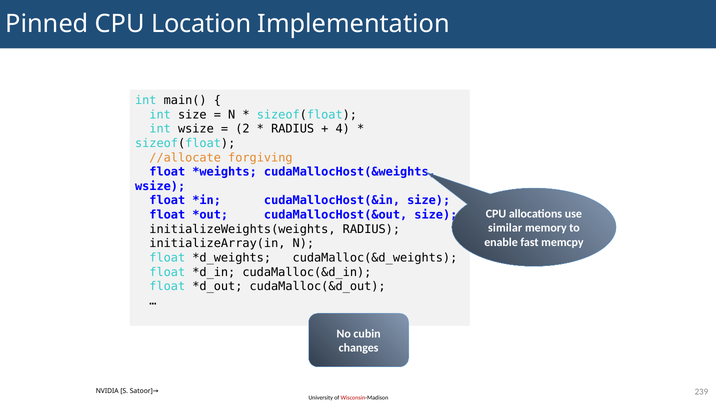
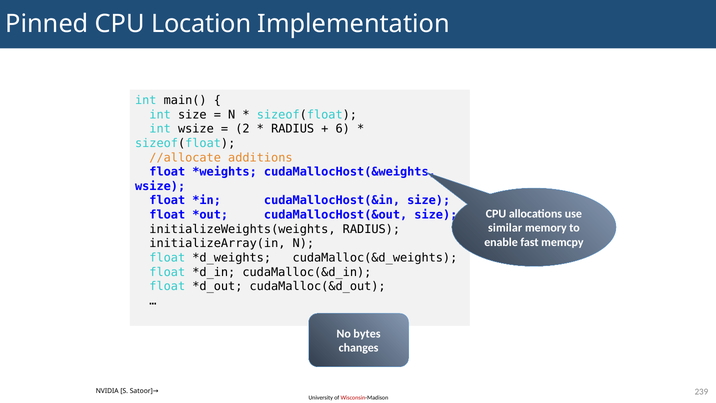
4: 4 -> 6 (343, 129)
forgiving: forgiving -> additions (260, 157)
cubin: cubin -> bytes (367, 334)
